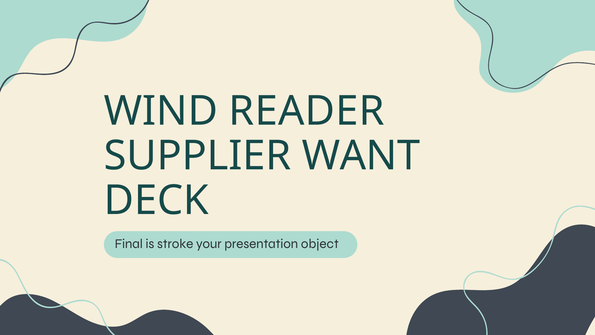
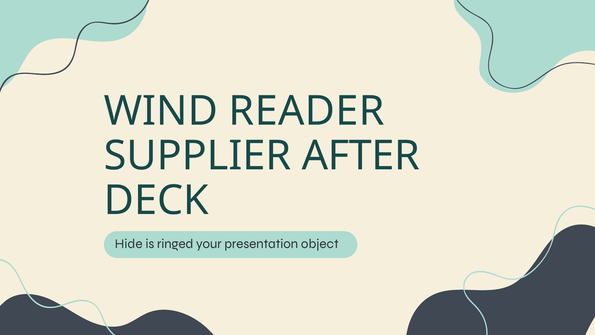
WANT: WANT -> AFTER (361, 156)
Final: Final -> Hide (129, 244)
stroke: stroke -> ringed (175, 244)
